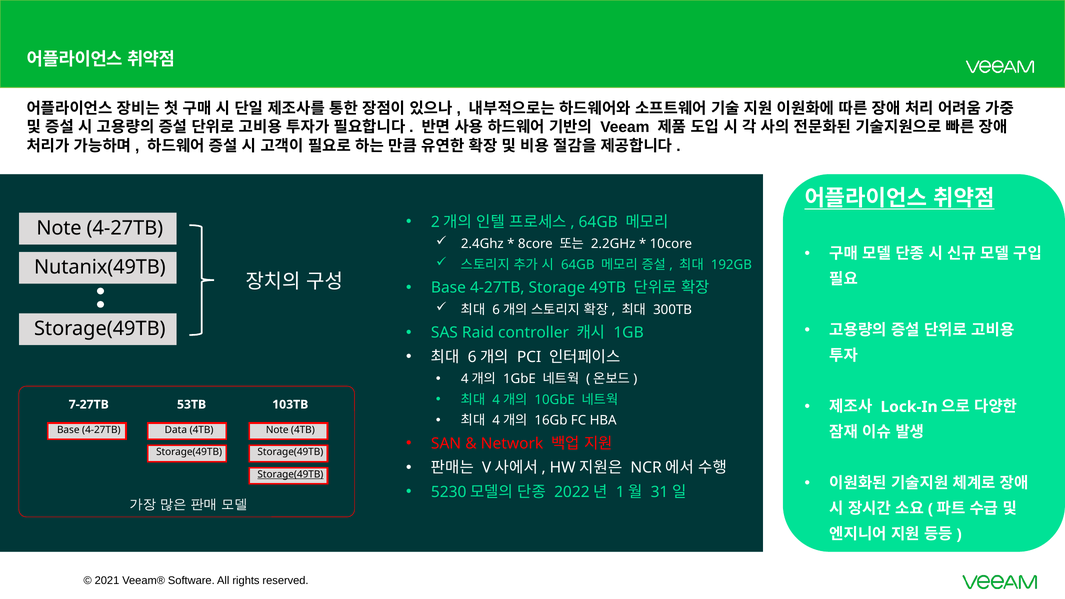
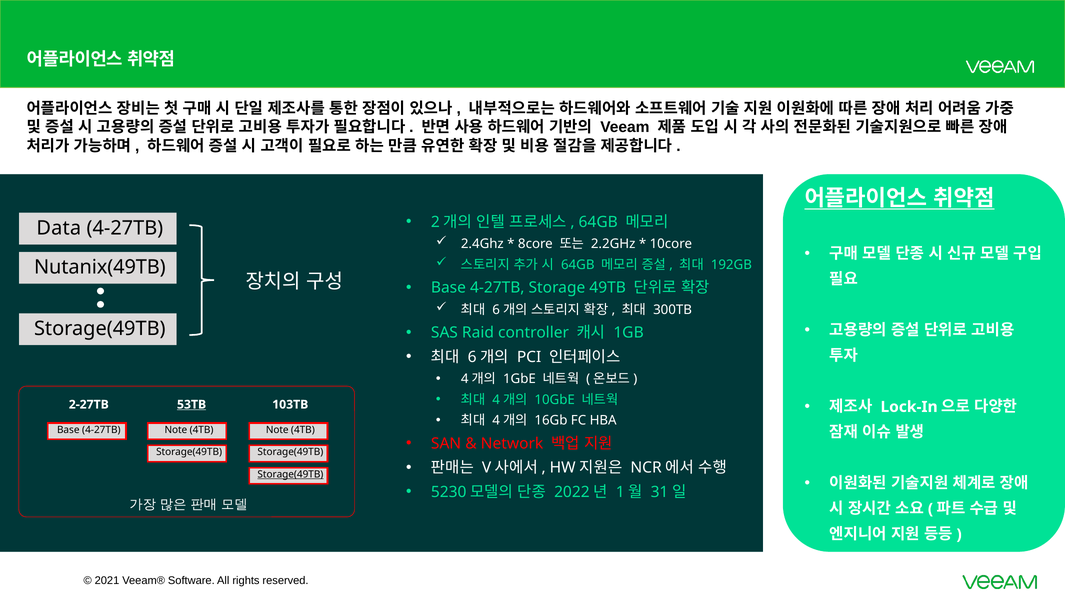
Note: Note -> Data (59, 228)
7-27TB: 7-27TB -> 2-27TB (89, 405)
53TB underline: none -> present (192, 405)
Data: Data -> Note (176, 430)
